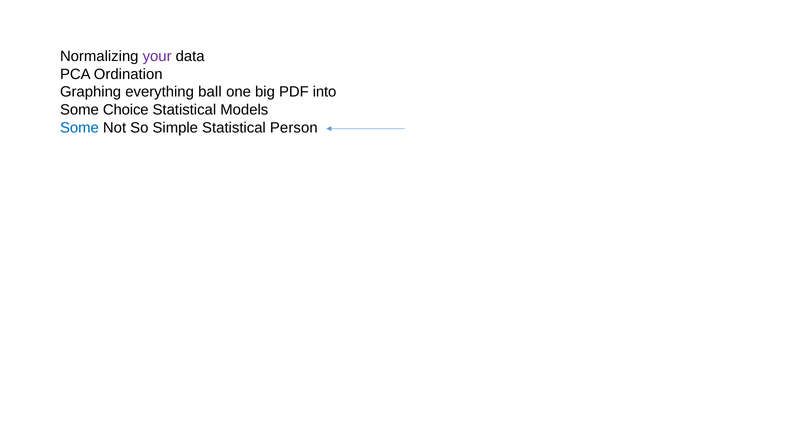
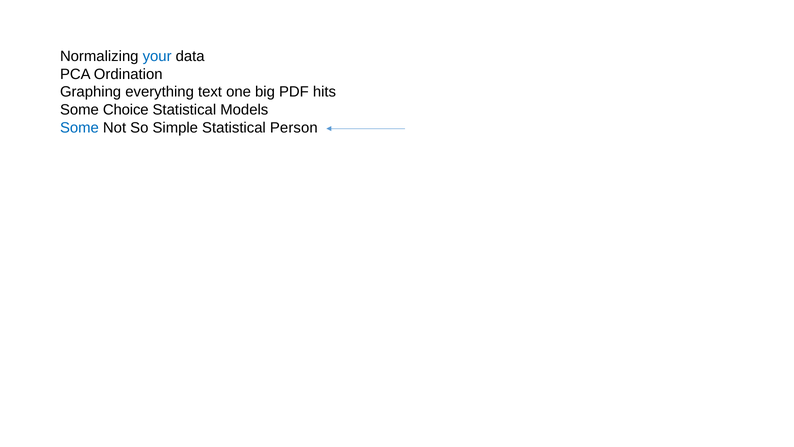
your colour: purple -> blue (157, 56)
ball: ball -> text (210, 92)
into: into -> hits (324, 92)
